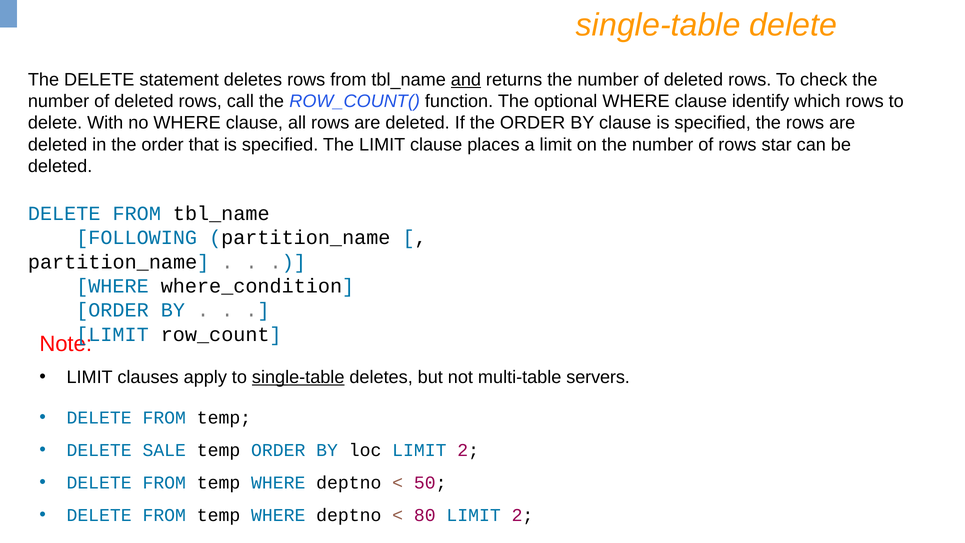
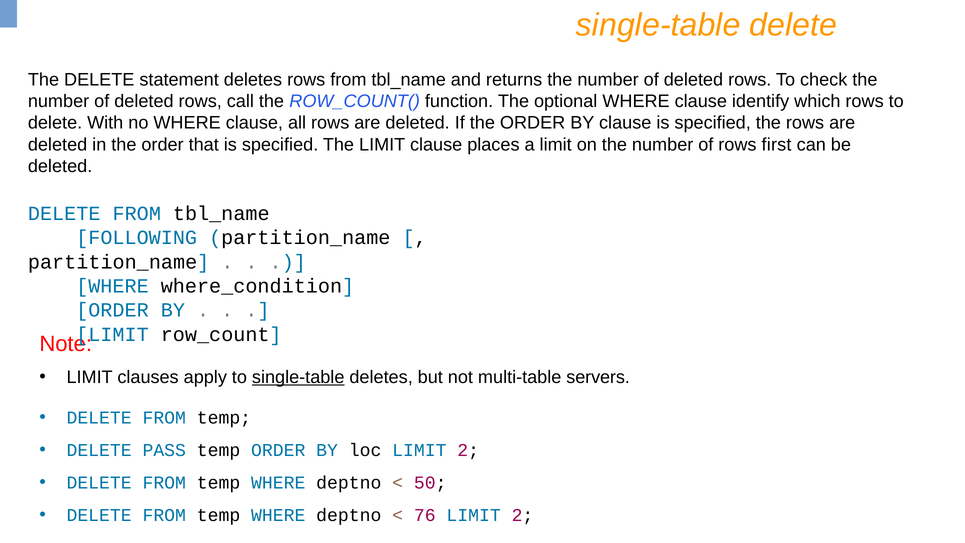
and underline: present -> none (466, 80)
star: star -> first (777, 145)
SALE: SALE -> PASS (164, 450)
80: 80 -> 76 (425, 515)
